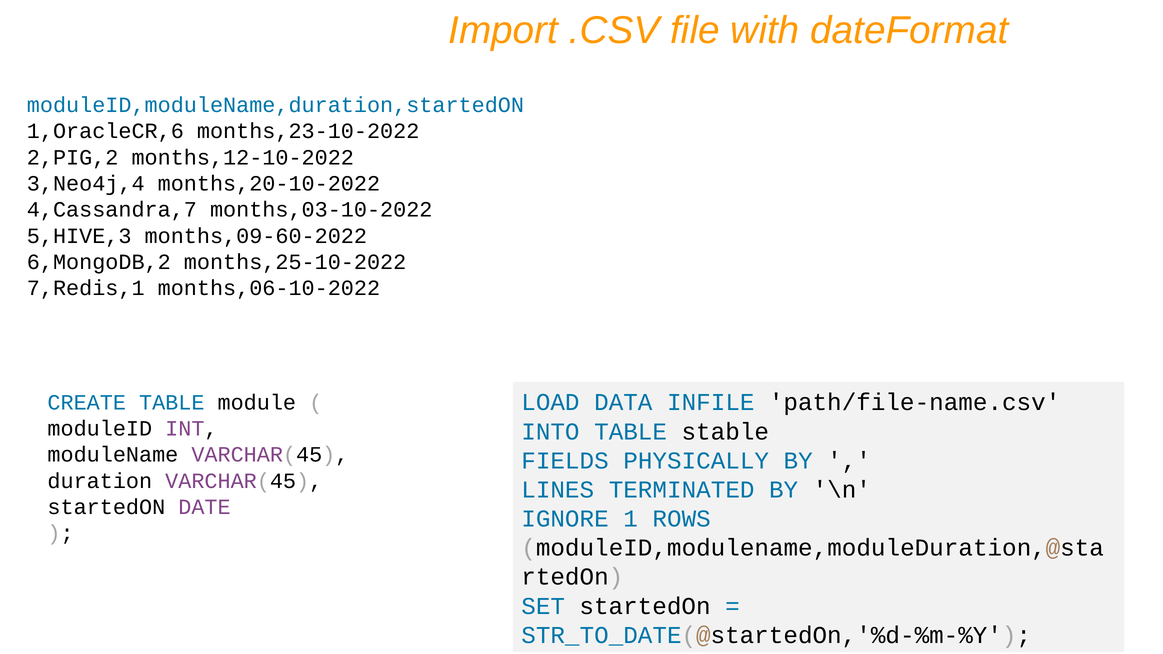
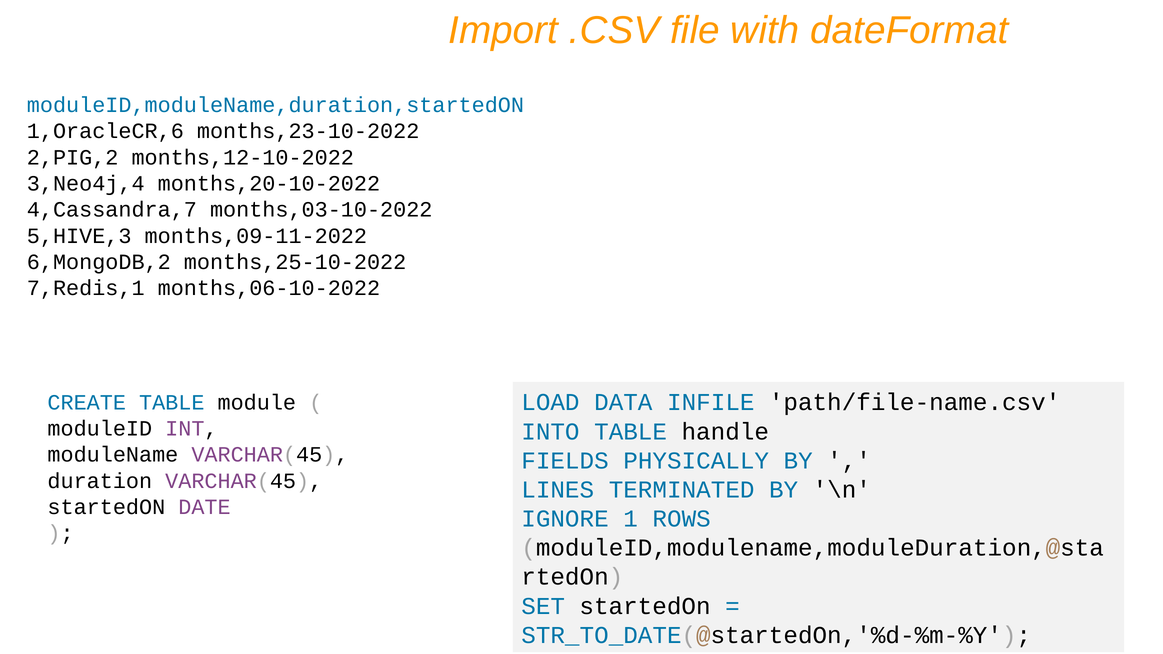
months,09-60-2022: months,09-60-2022 -> months,09-11-2022 (256, 236)
stable: stable -> handle (725, 432)
